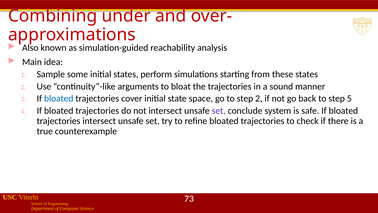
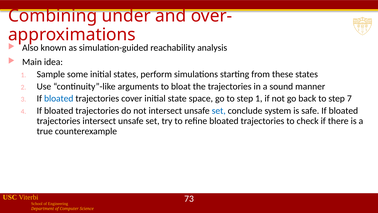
step 2: 2 -> 1 (259, 98)
5: 5 -> 7 (349, 98)
set colour: purple -> blue (219, 111)
